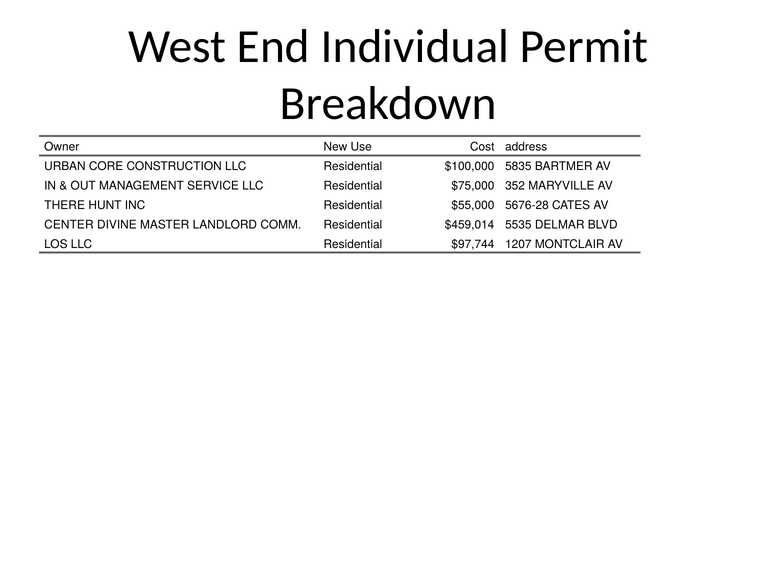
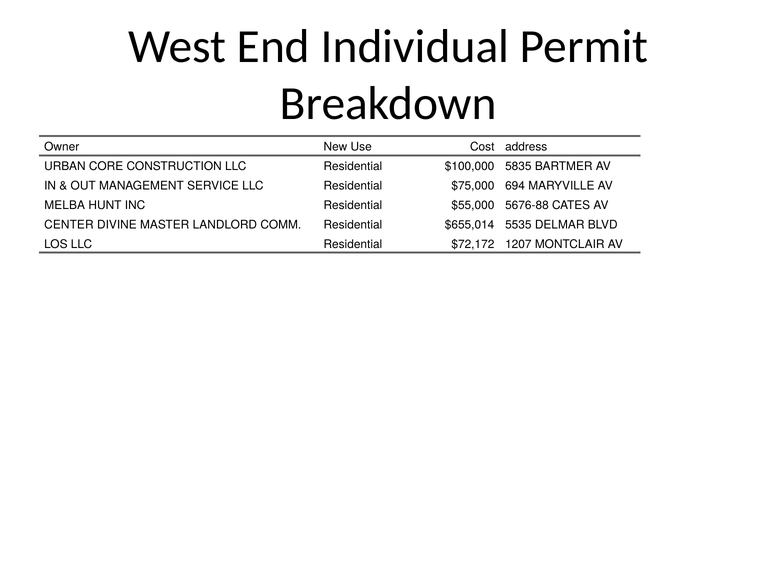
352: 352 -> 694 (515, 186)
THERE: THERE -> MELBA (65, 205)
5676-28: 5676-28 -> 5676-88 (527, 205)
$459,014: $459,014 -> $655,014 (470, 225)
$97,744: $97,744 -> $72,172 (473, 244)
